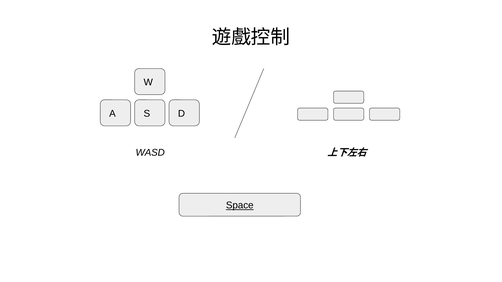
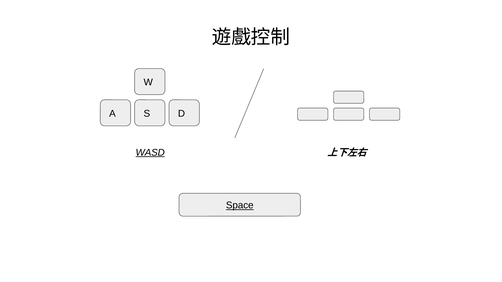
WASD underline: none -> present (150, 153)
